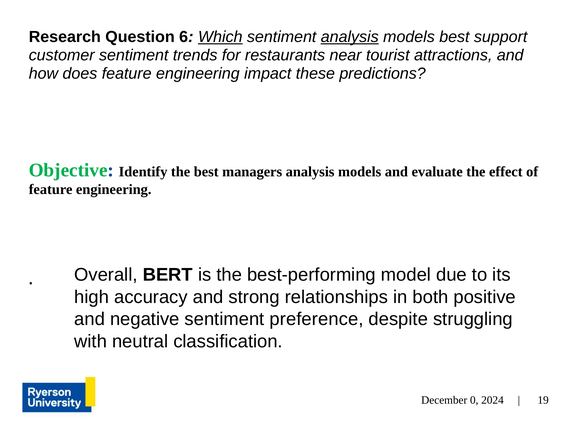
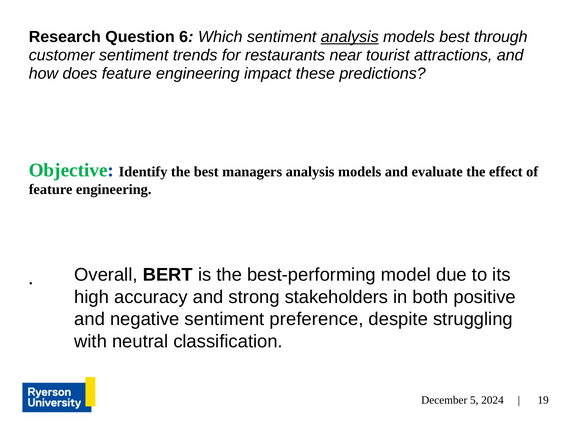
Which underline: present -> none (220, 37)
support: support -> through (501, 37)
relationships: relationships -> stakeholders (336, 297)
0: 0 -> 5 (474, 400)
